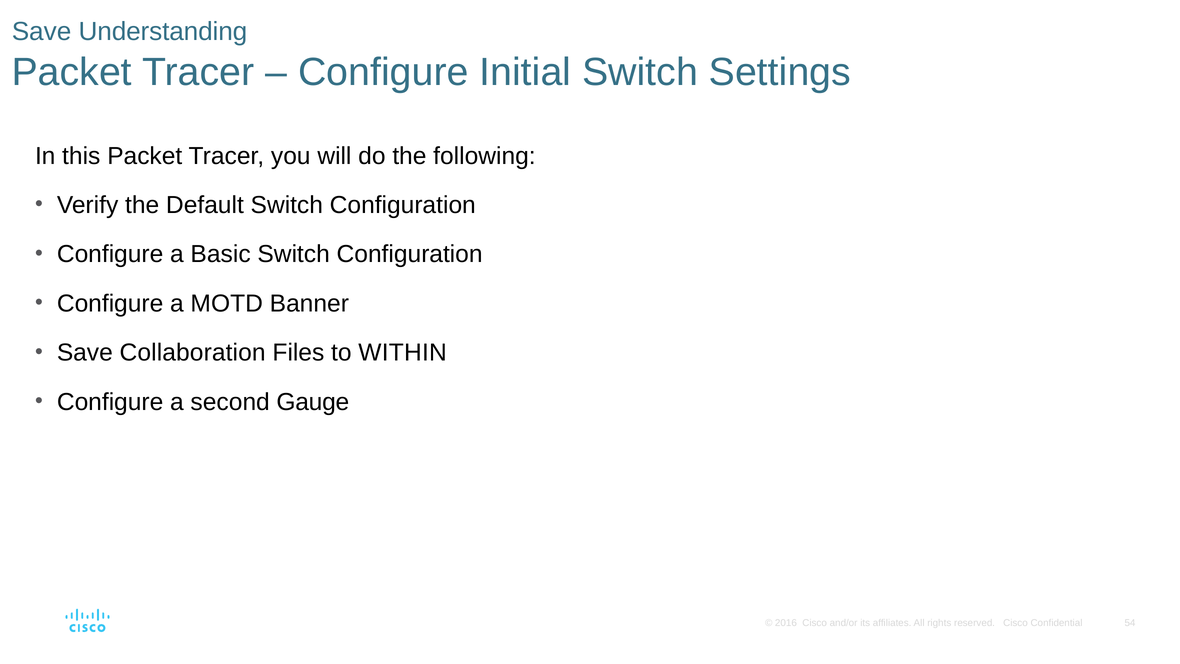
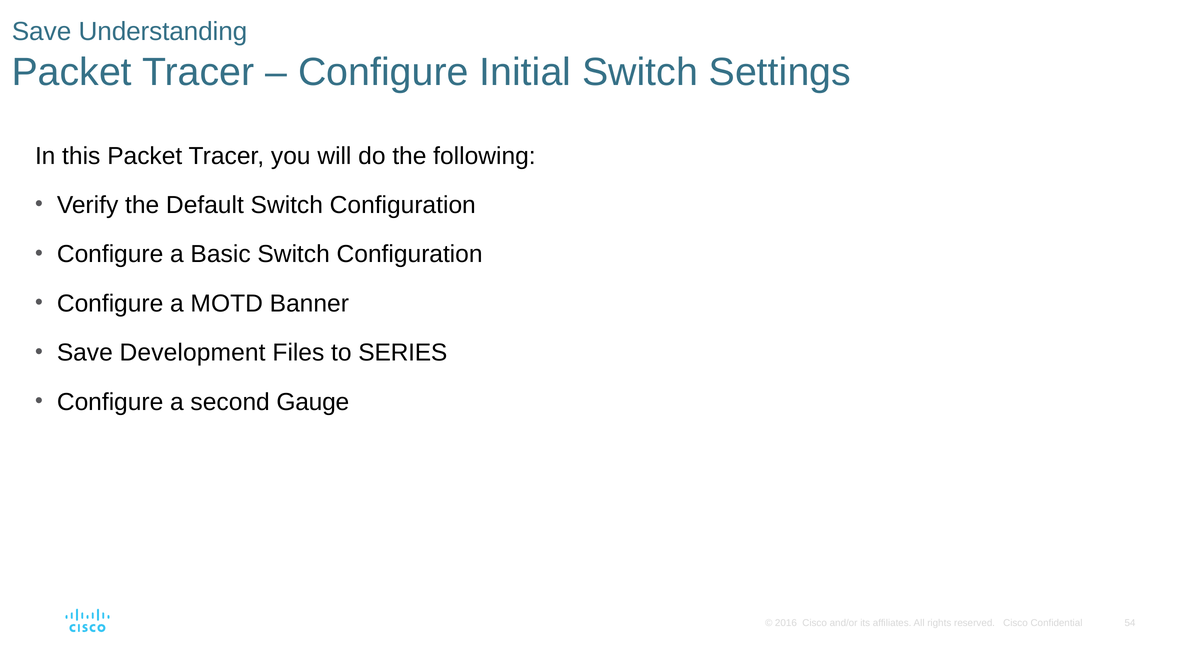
Collaboration: Collaboration -> Development (193, 353)
WITHIN: WITHIN -> SERIES (403, 353)
